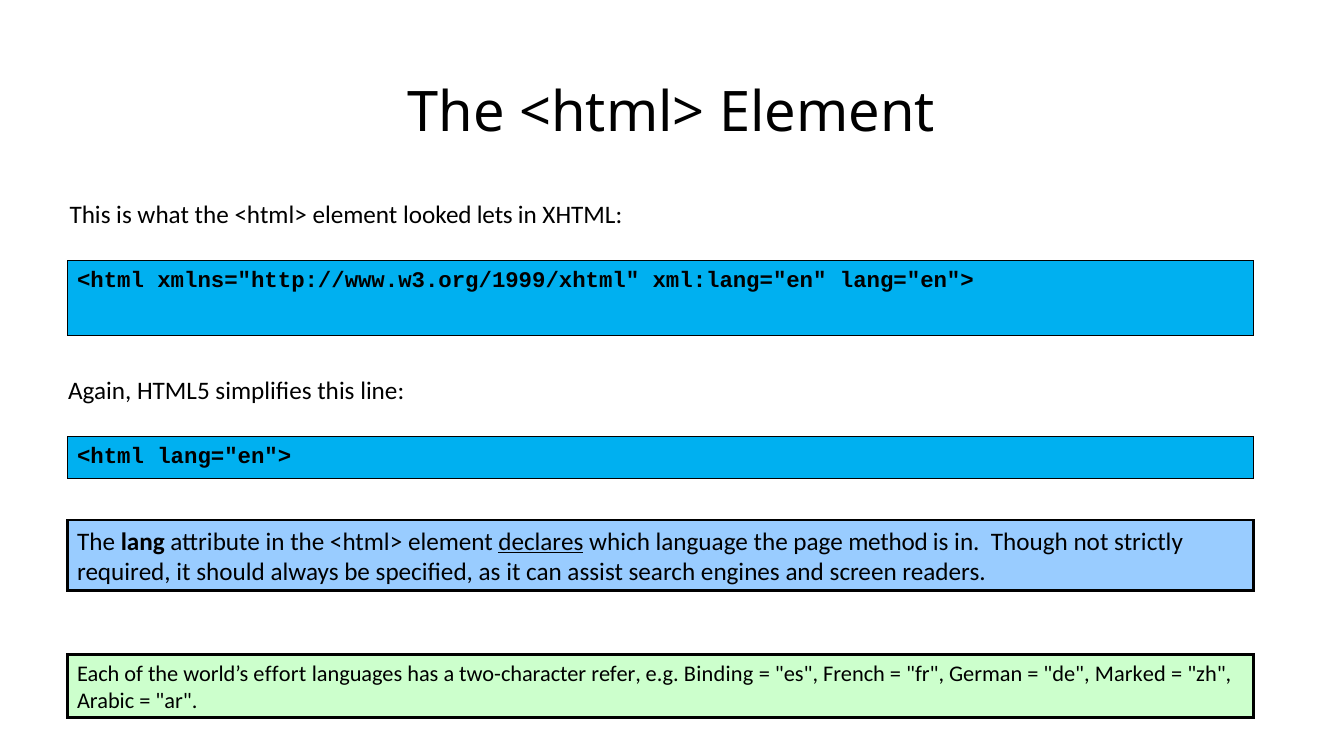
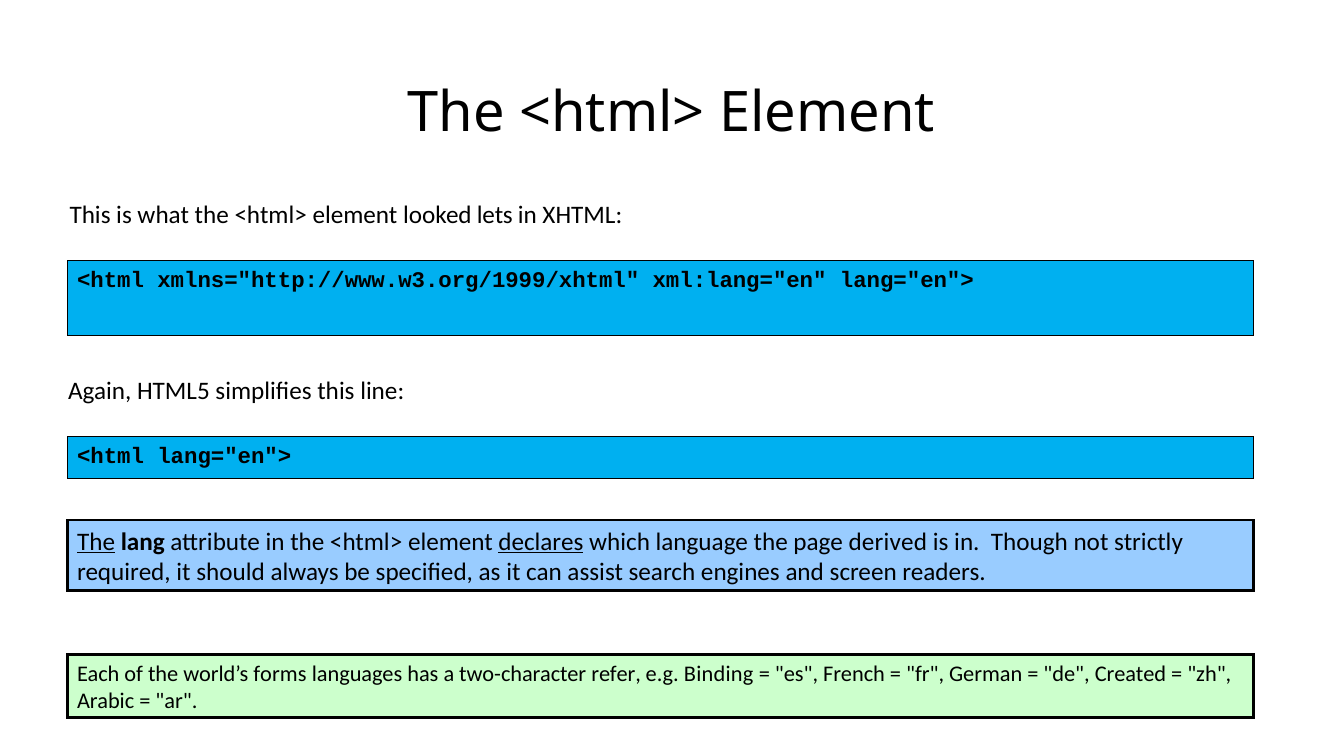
The underline: none -> present (96, 542)
method: method -> derived (888, 542)
effort: effort -> forms (280, 675)
Marked: Marked -> Created (1130, 675)
